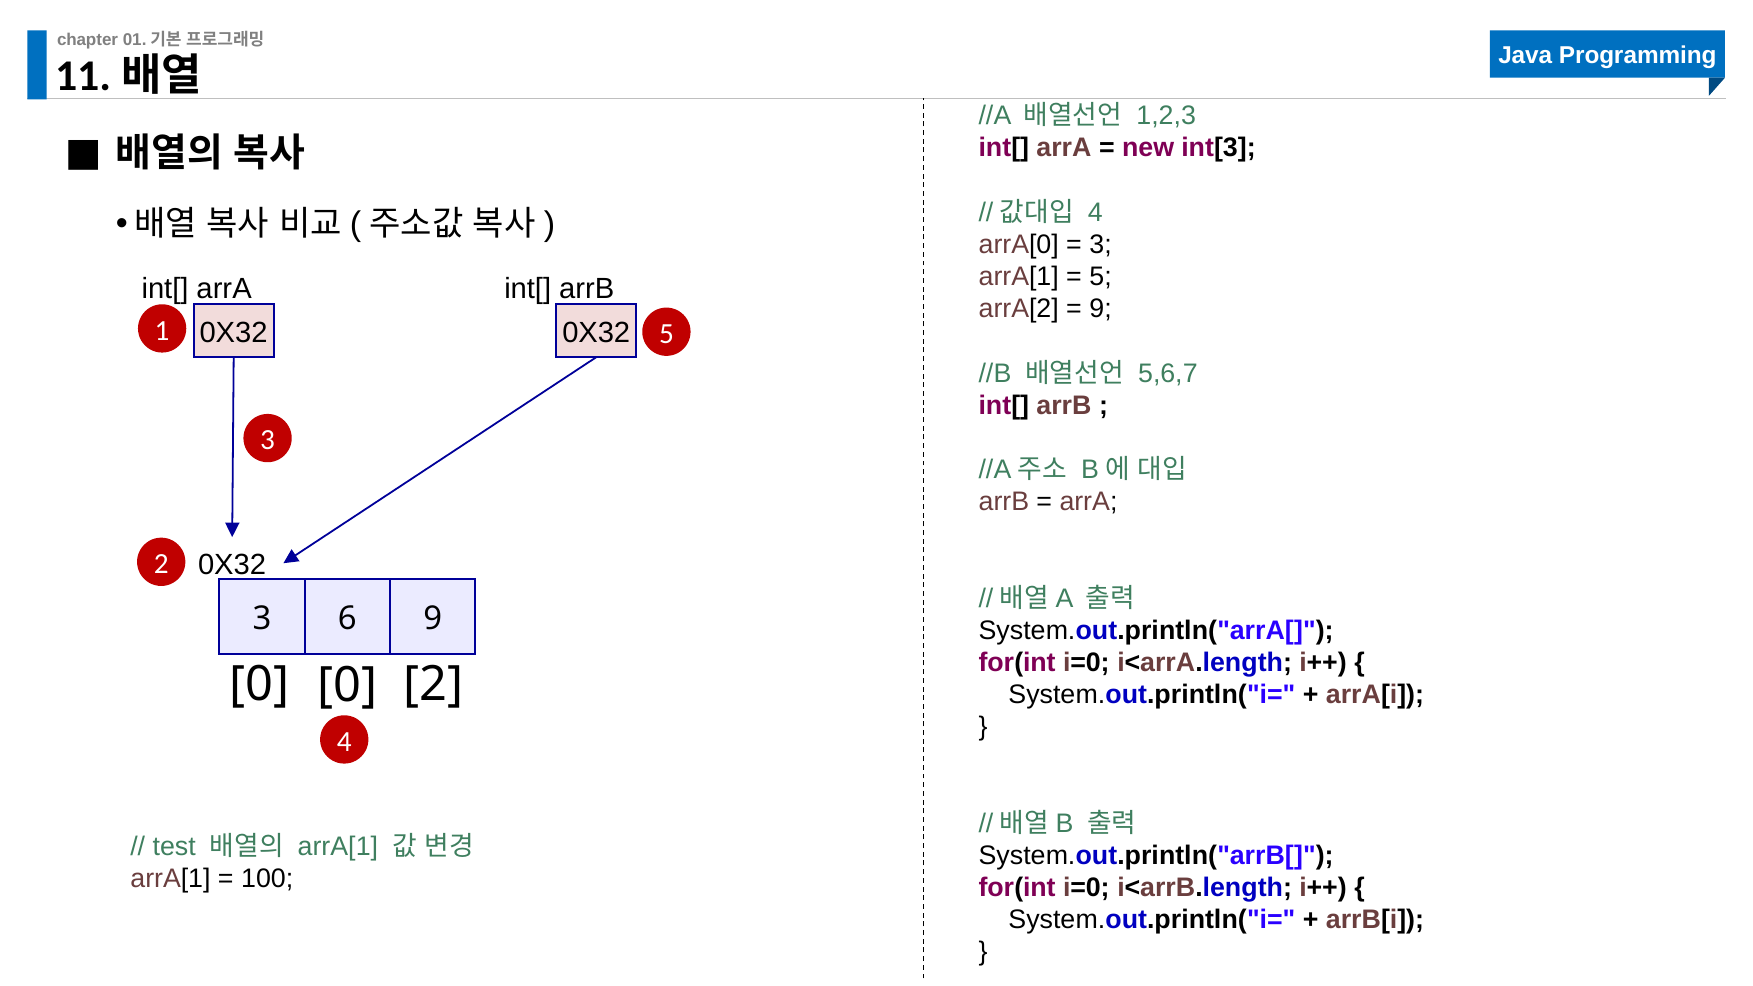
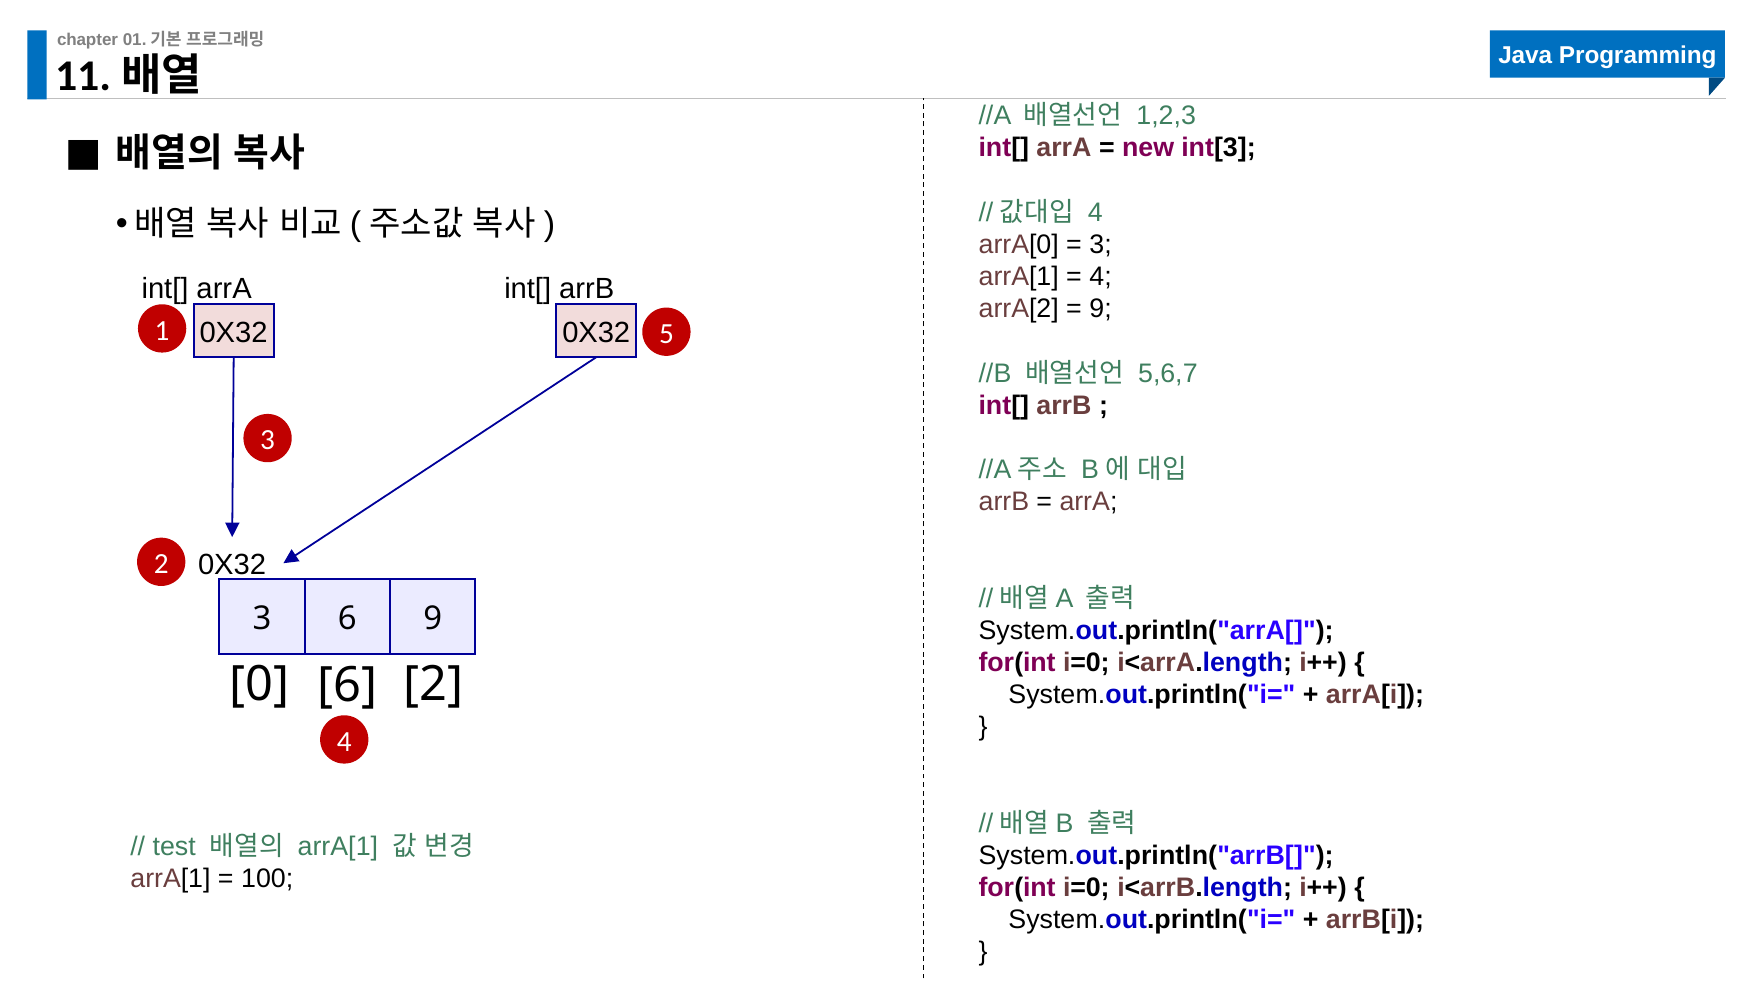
5: 5 -> 4 (1101, 277)
0 0: 0 -> 6 (347, 686)
